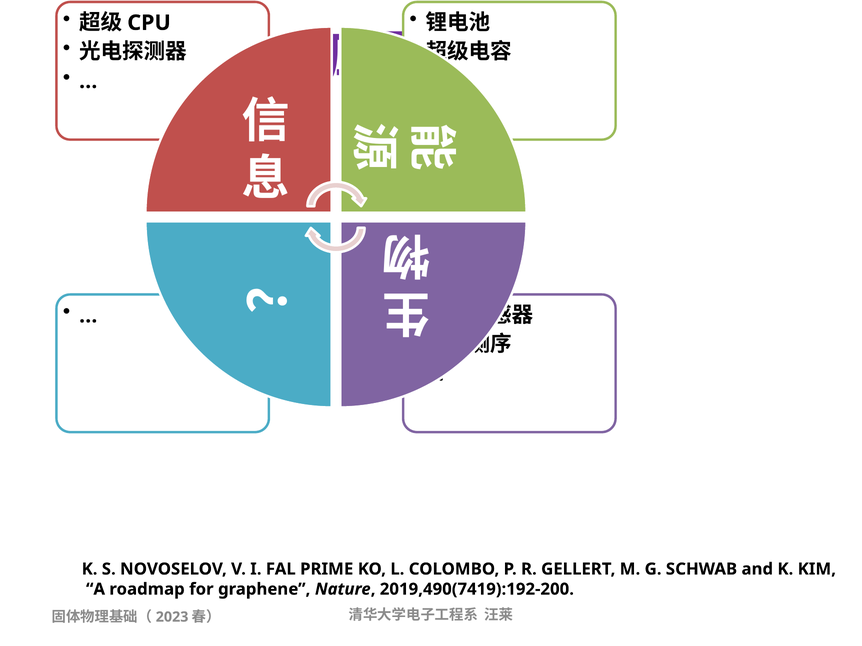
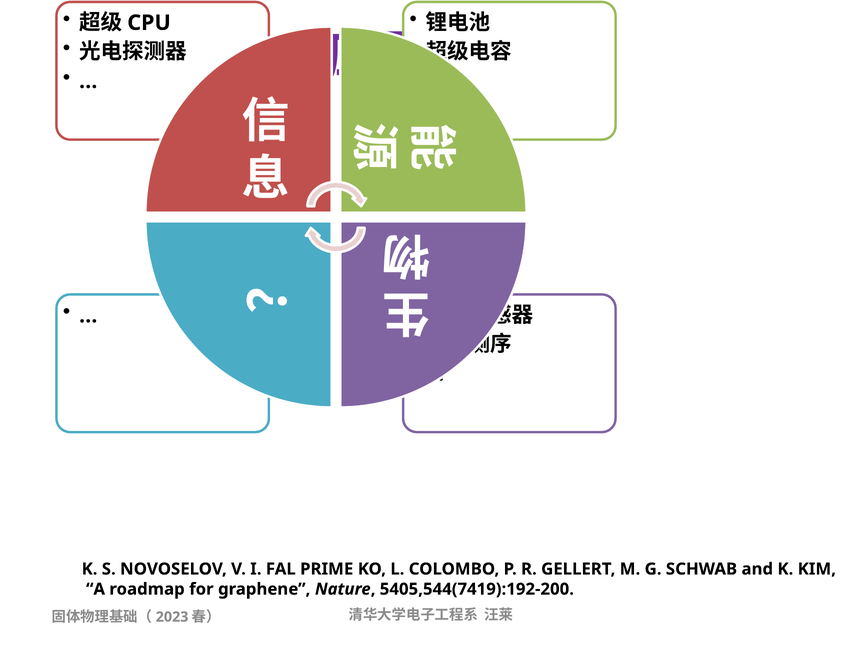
2019,490(7419):192-200: 2019,490(7419):192-200 -> 5405,544(7419):192-200 (477, 590)
